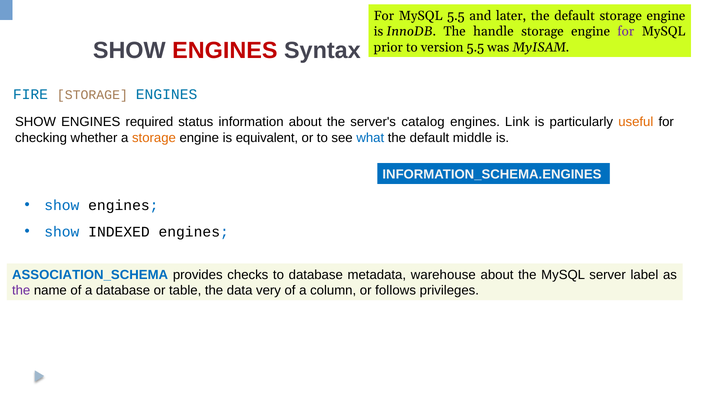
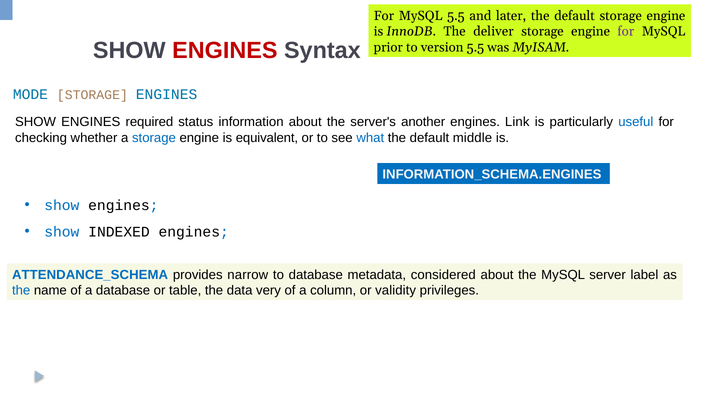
handle: handle -> deliver (493, 32)
FIRE: FIRE -> MODE (30, 94)
catalog: catalog -> another (423, 122)
useful colour: orange -> blue (636, 122)
storage colour: orange -> blue (154, 138)
ASSOCIATION_SCHEMA: ASSOCIATION_SCHEMA -> ATTENDANCE_SCHEMA (90, 275)
checks: checks -> narrow (248, 275)
warehouse: warehouse -> considered (443, 275)
the colour: purple -> blue (21, 291)
follows: follows -> validity (396, 291)
